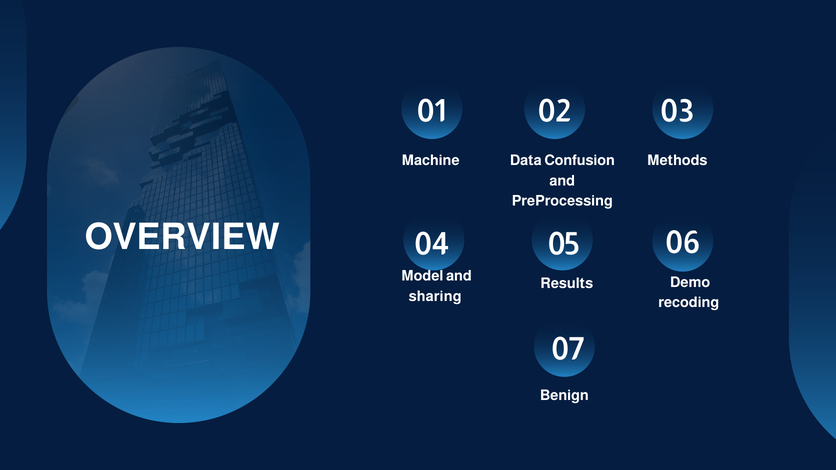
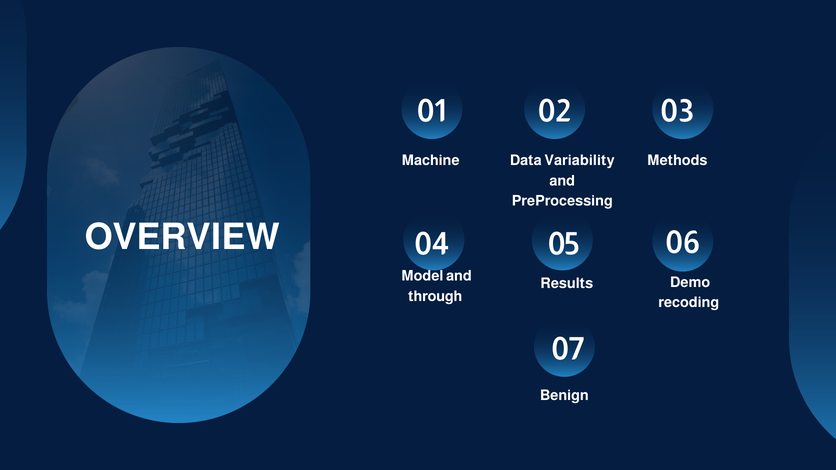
Confusion: Confusion -> Variability (580, 161)
sharing: sharing -> through (435, 296)
